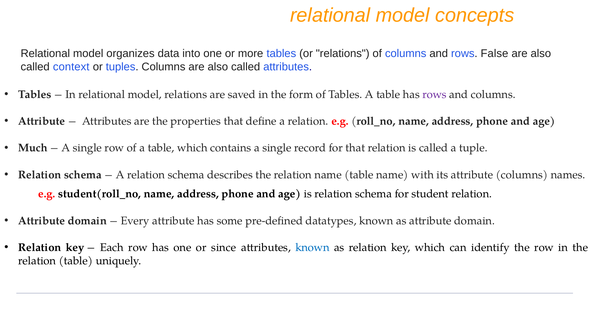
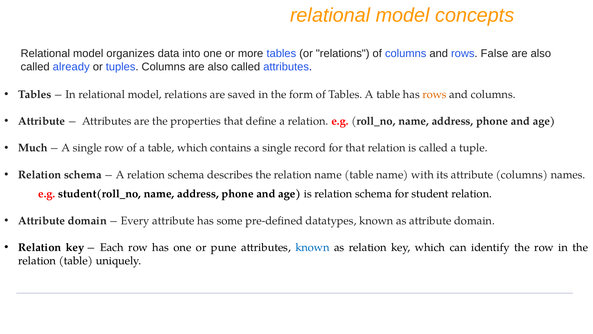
context: context -> already (71, 67)
rows colour: purple -> orange (435, 94)
since: since -> pune (224, 247)
